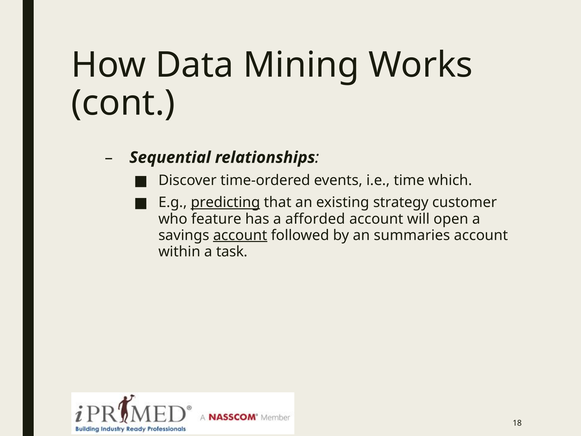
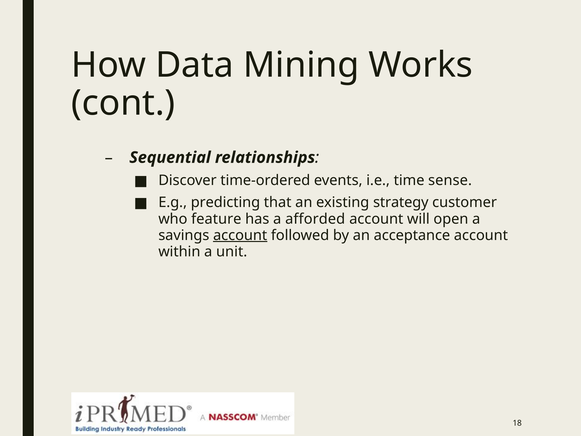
which: which -> sense (450, 180)
predicting underline: present -> none (225, 202)
summaries: summaries -> acceptance (412, 235)
task: task -> unit (232, 252)
